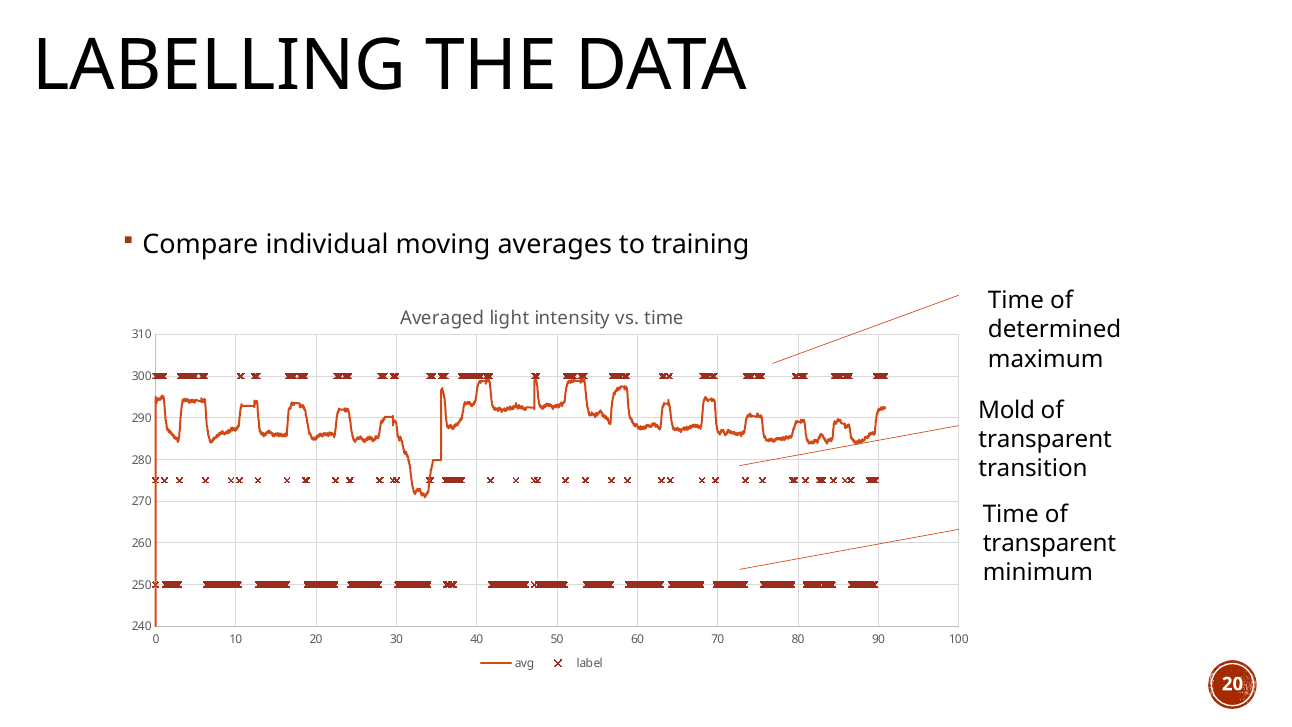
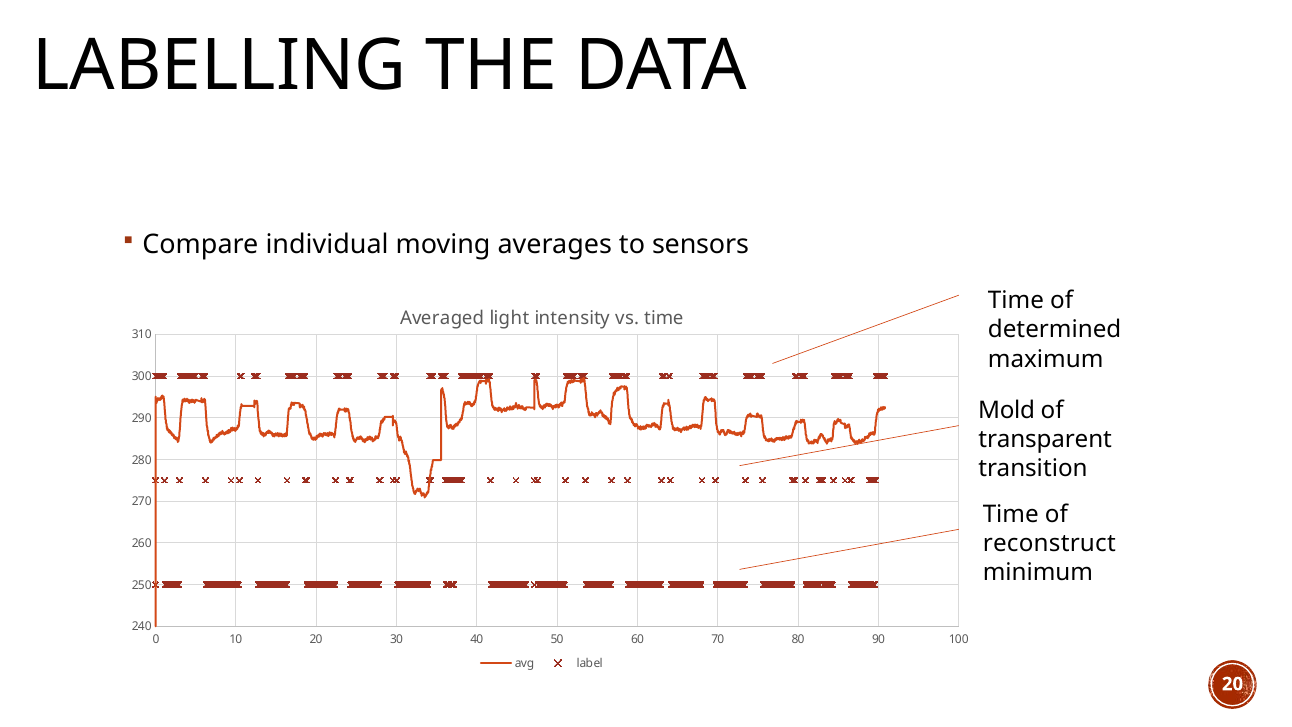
training: training -> sensors (700, 244)
transparent: transparent -> reconstruct (1049, 543)
